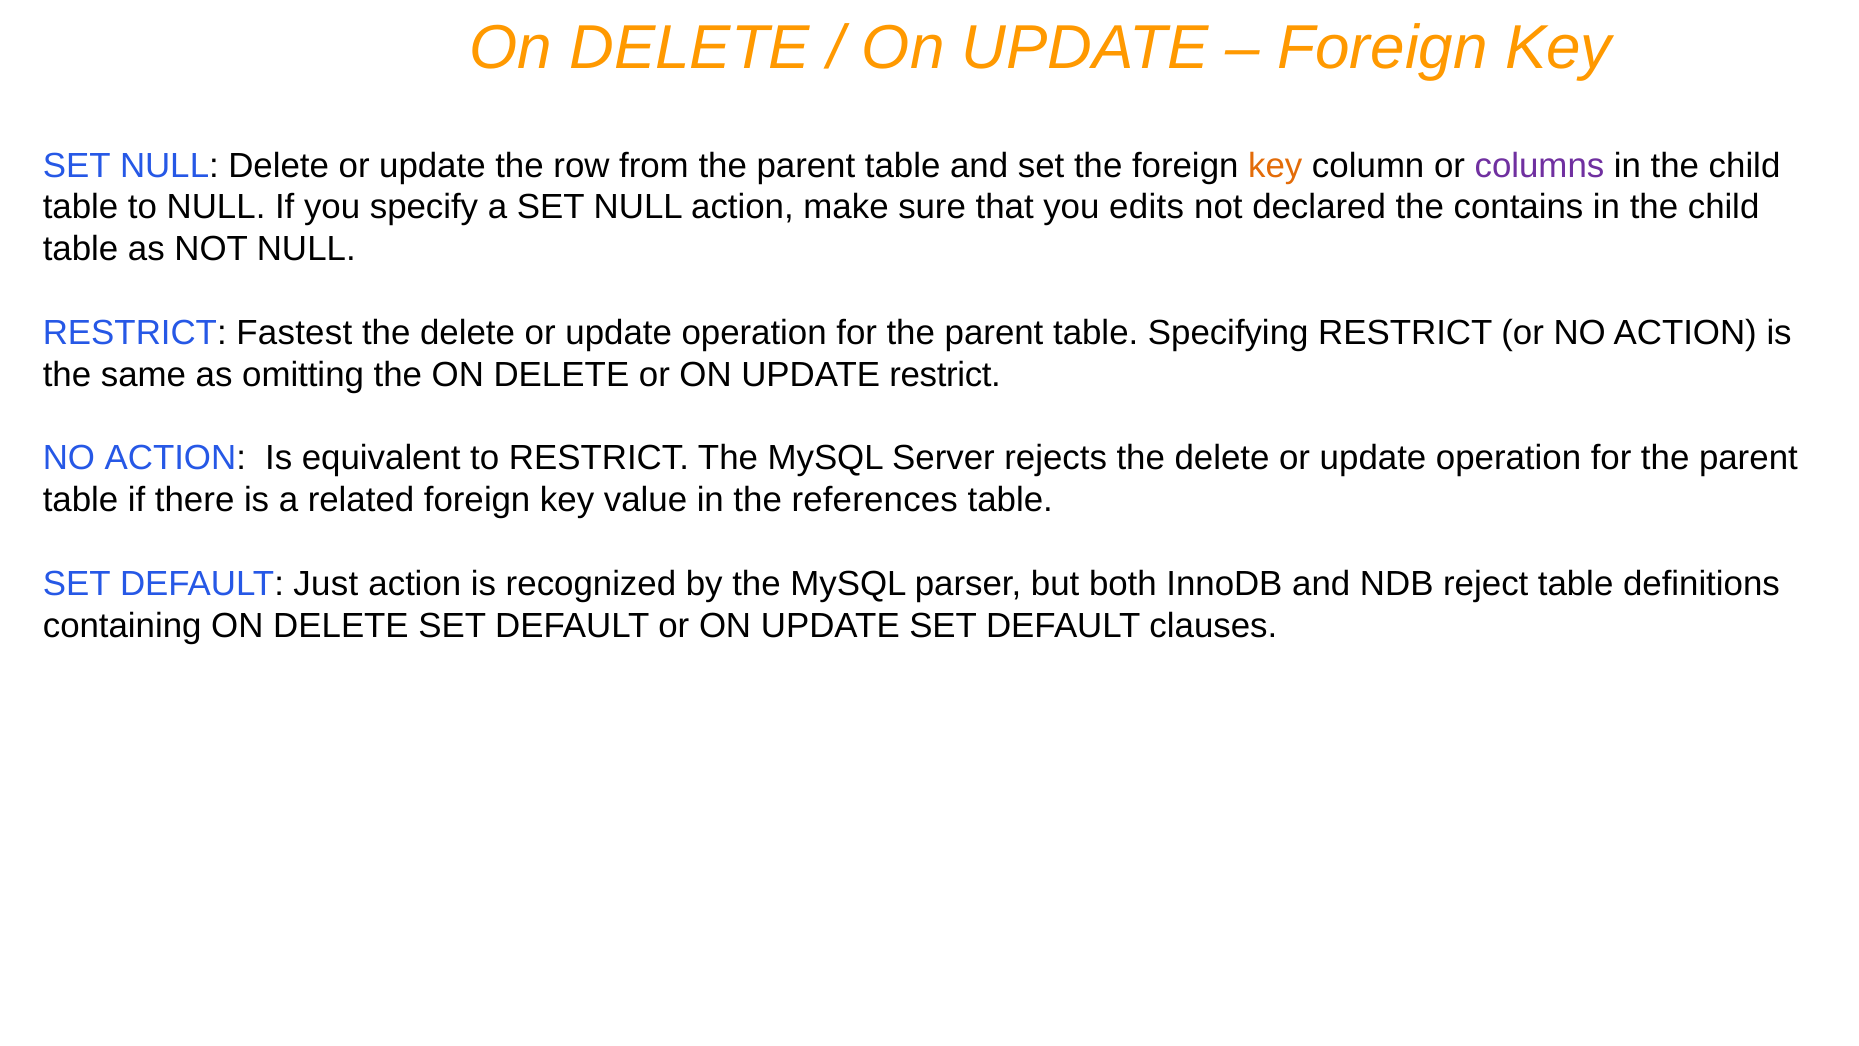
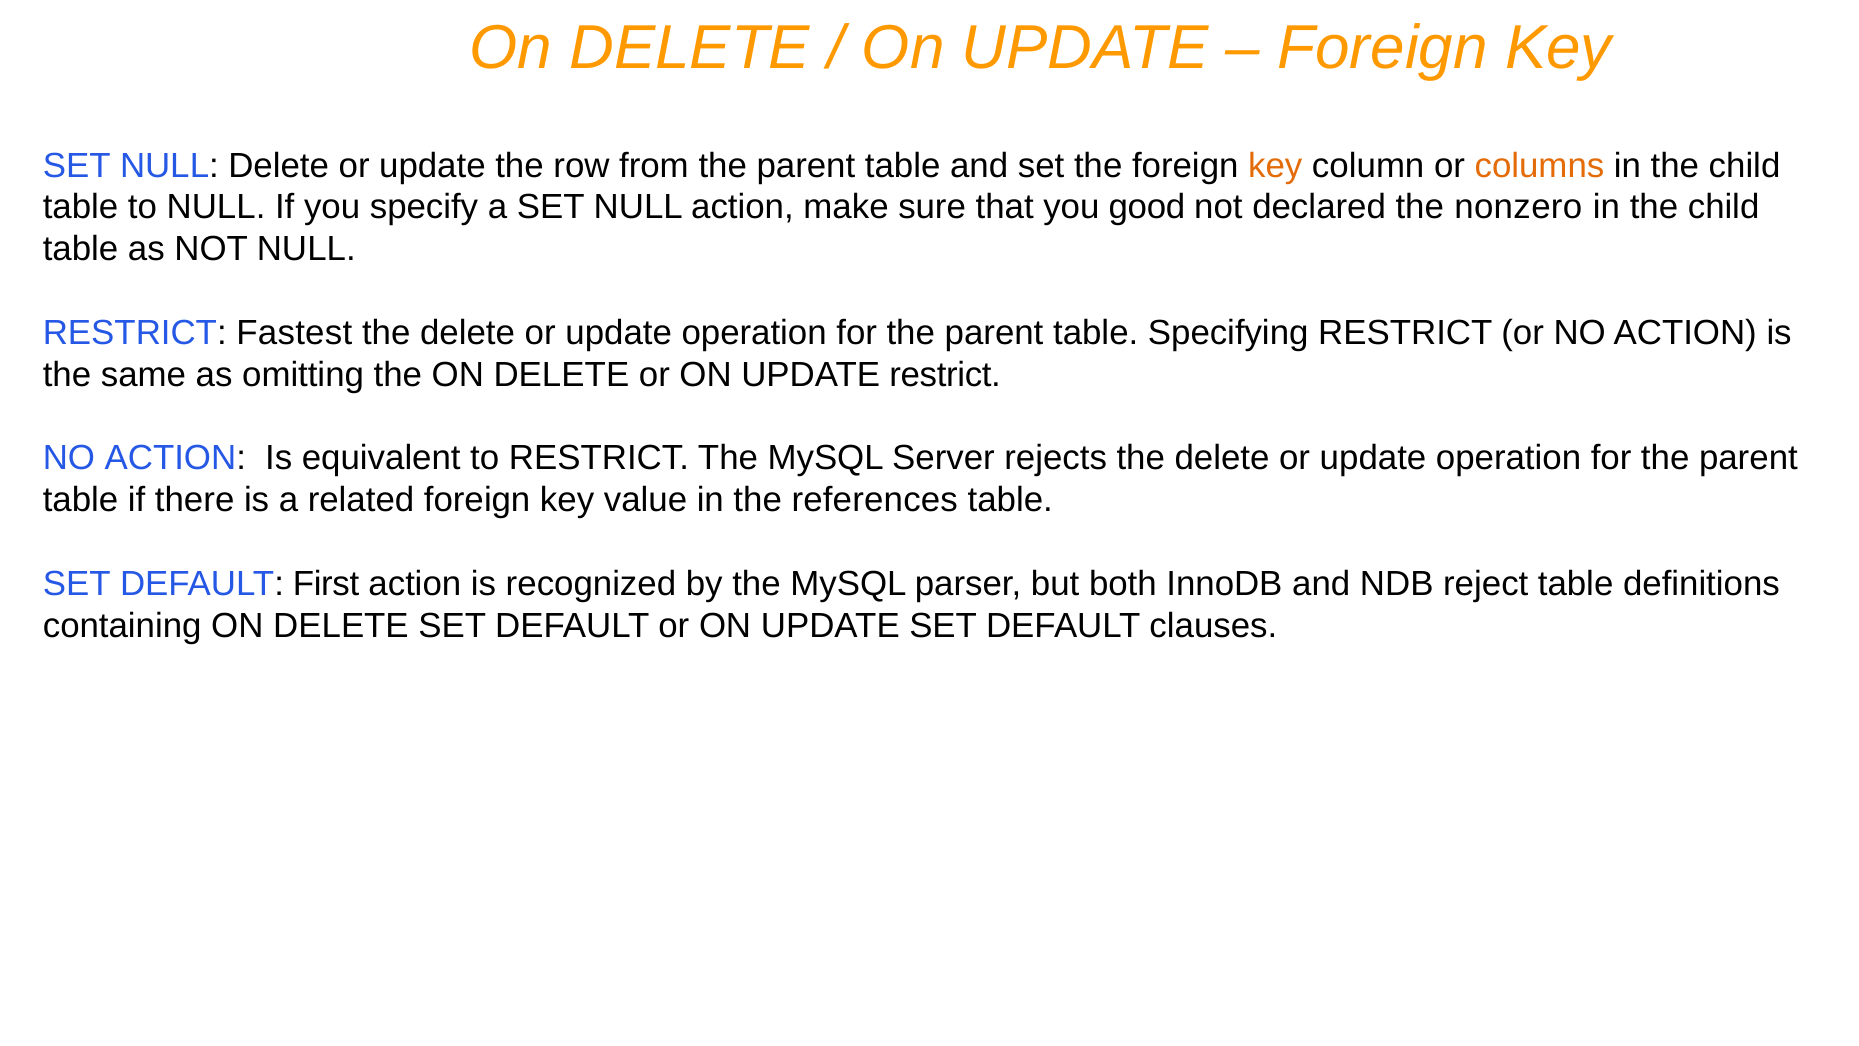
columns colour: purple -> orange (1539, 166)
edits: edits -> good (1147, 207)
contains: contains -> nonzero (1518, 207)
Just: Just -> First (326, 584)
